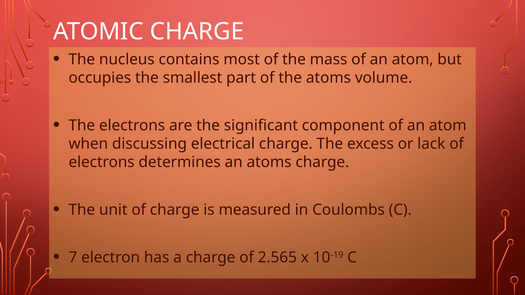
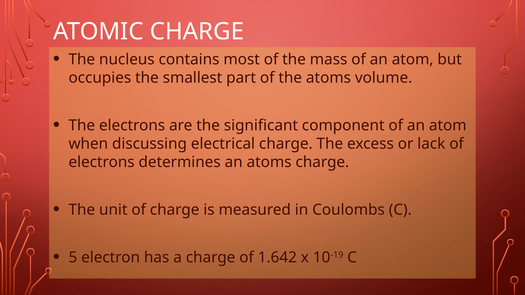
7: 7 -> 5 (73, 258)
2.565: 2.565 -> 1.642 (277, 258)
